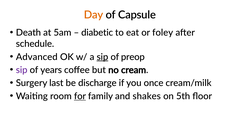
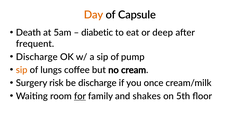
foley: foley -> deep (163, 33)
schedule: schedule -> frequent (35, 44)
Advanced: Advanced -> Discharge (37, 57)
sip underline: present -> none (102, 57)
preop: preop -> pump (133, 57)
sip colour: purple -> orange (22, 70)
years: years -> lungs (51, 70)
last: last -> risk (56, 83)
